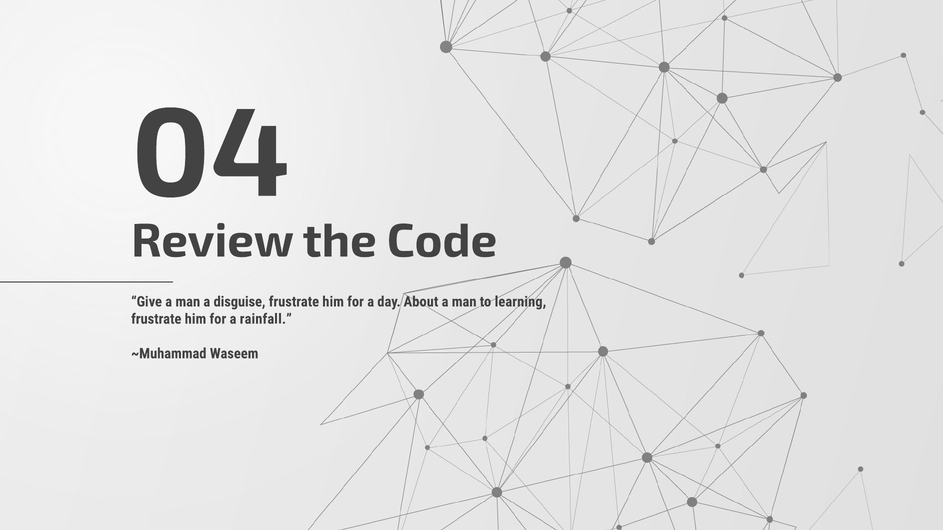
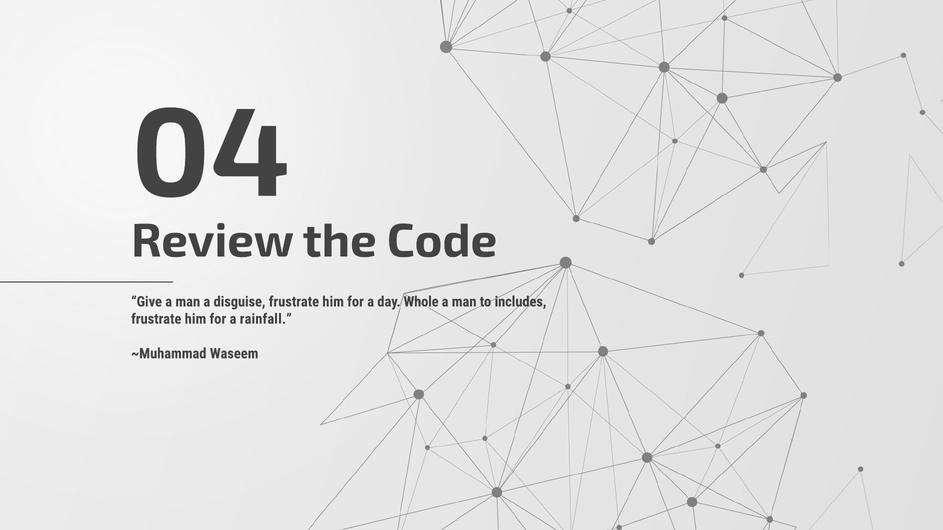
About: About -> Whole (421, 302)
learning: learning -> includes (520, 302)
